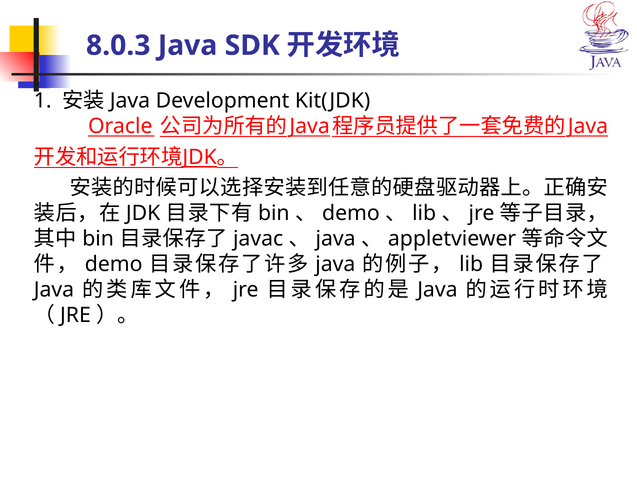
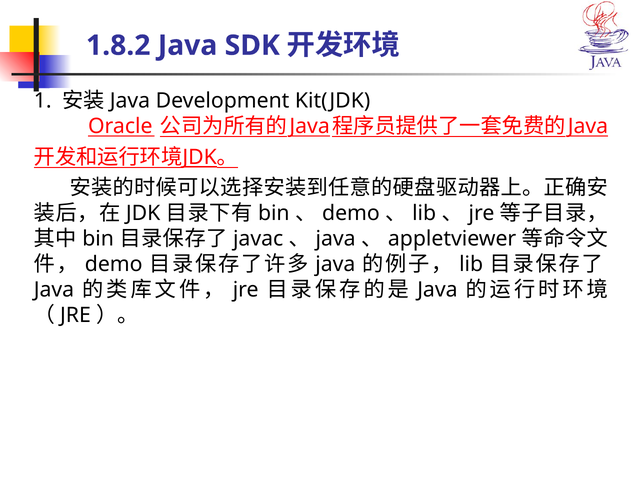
8.0.3: 8.0.3 -> 1.8.2 (118, 45)
